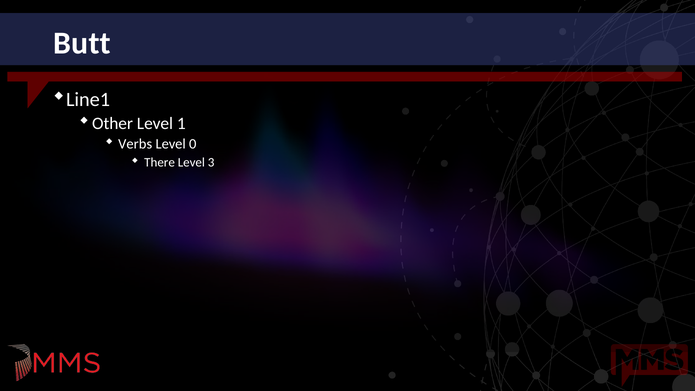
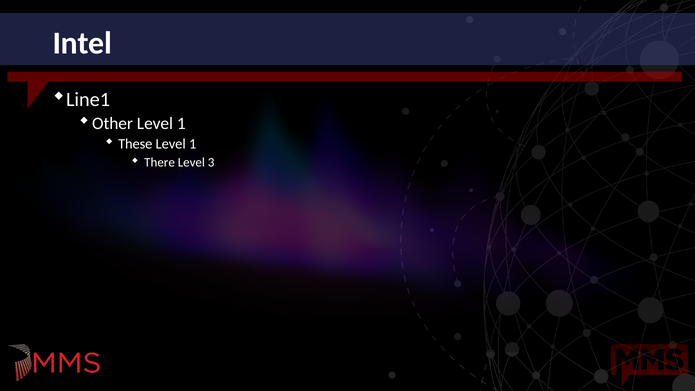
Butt: Butt -> Intel (82, 43)
Verbs: Verbs -> These (135, 144)
0: 0 -> 1 (193, 144)
